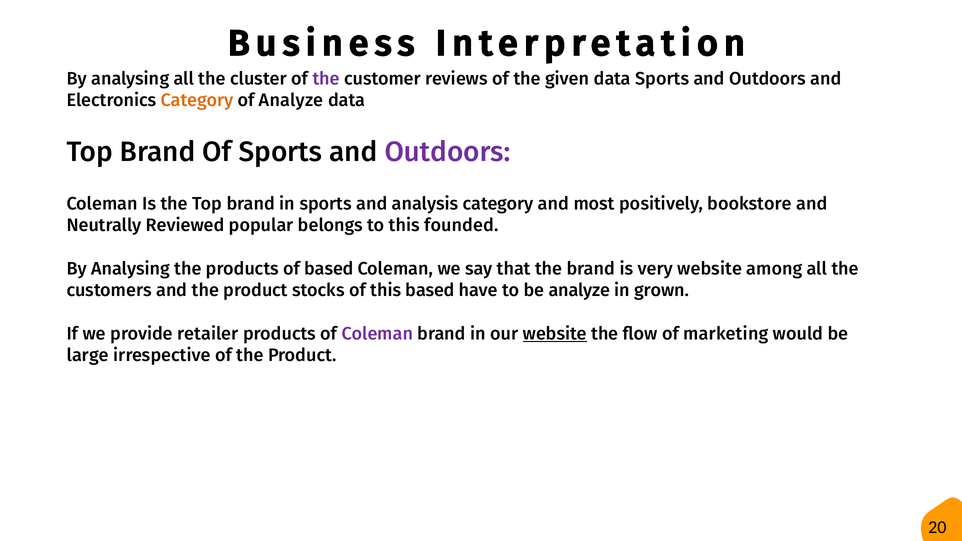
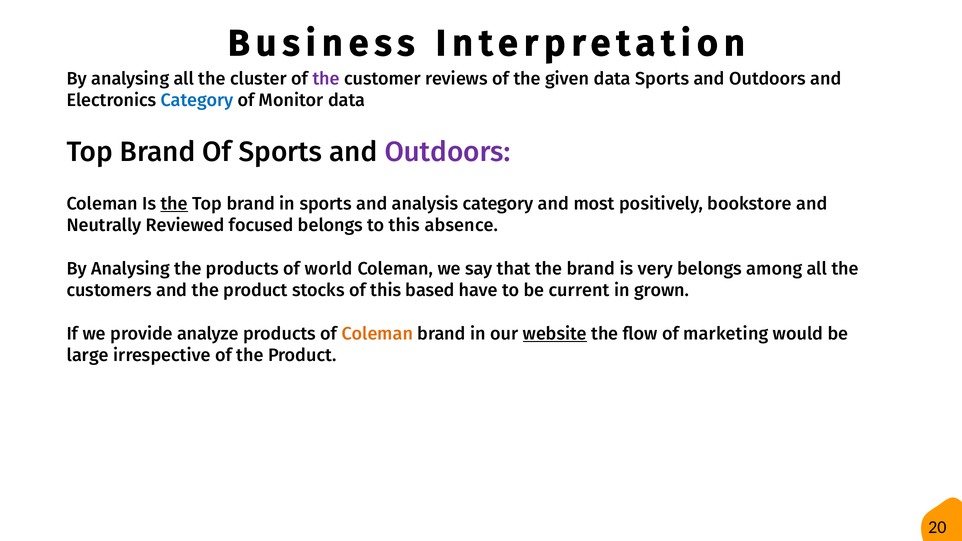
Category colour: orange -> blue (197, 100)
of Analyze: Analyze -> Monitor (291, 100)
the underline: none -> present (174, 204)
popular: popular -> focused (261, 226)
founded: founded -> absence (461, 226)
of based: based -> world (329, 269)
very website: website -> belongs (710, 269)
be analyze: analyze -> current (579, 290)
retailer: retailer -> analyze (208, 334)
Coleman colour: purple -> orange (377, 334)
